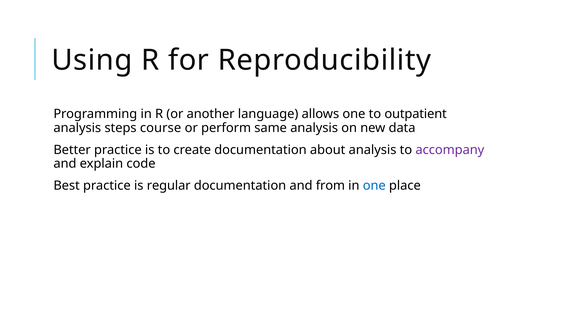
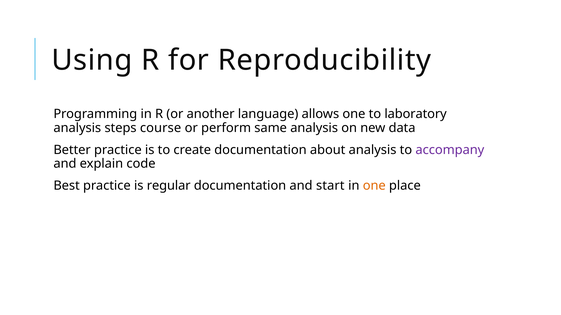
outpatient: outpatient -> laboratory (416, 114)
from: from -> start (330, 186)
one colour: blue -> orange (374, 186)
